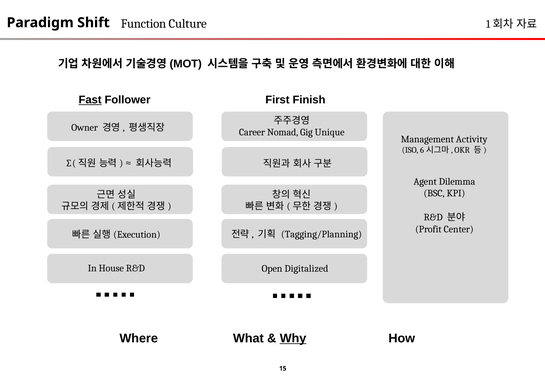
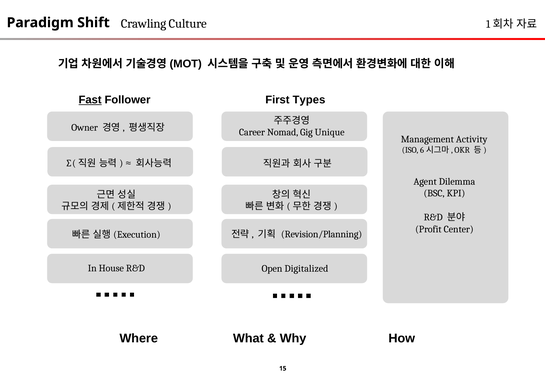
Function: Function -> Crawling (144, 24)
Finish: Finish -> Types (309, 100)
Tagging/Planning: Tagging/Planning -> Revision/Planning (322, 234)
Why underline: present -> none (293, 339)
